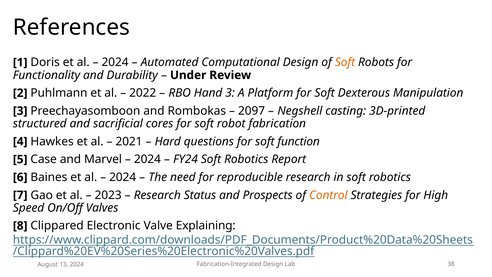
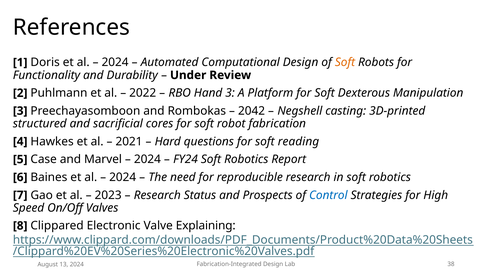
2097: 2097 -> 2042 (252, 111)
function: function -> reading (298, 141)
Control colour: orange -> blue (328, 195)
